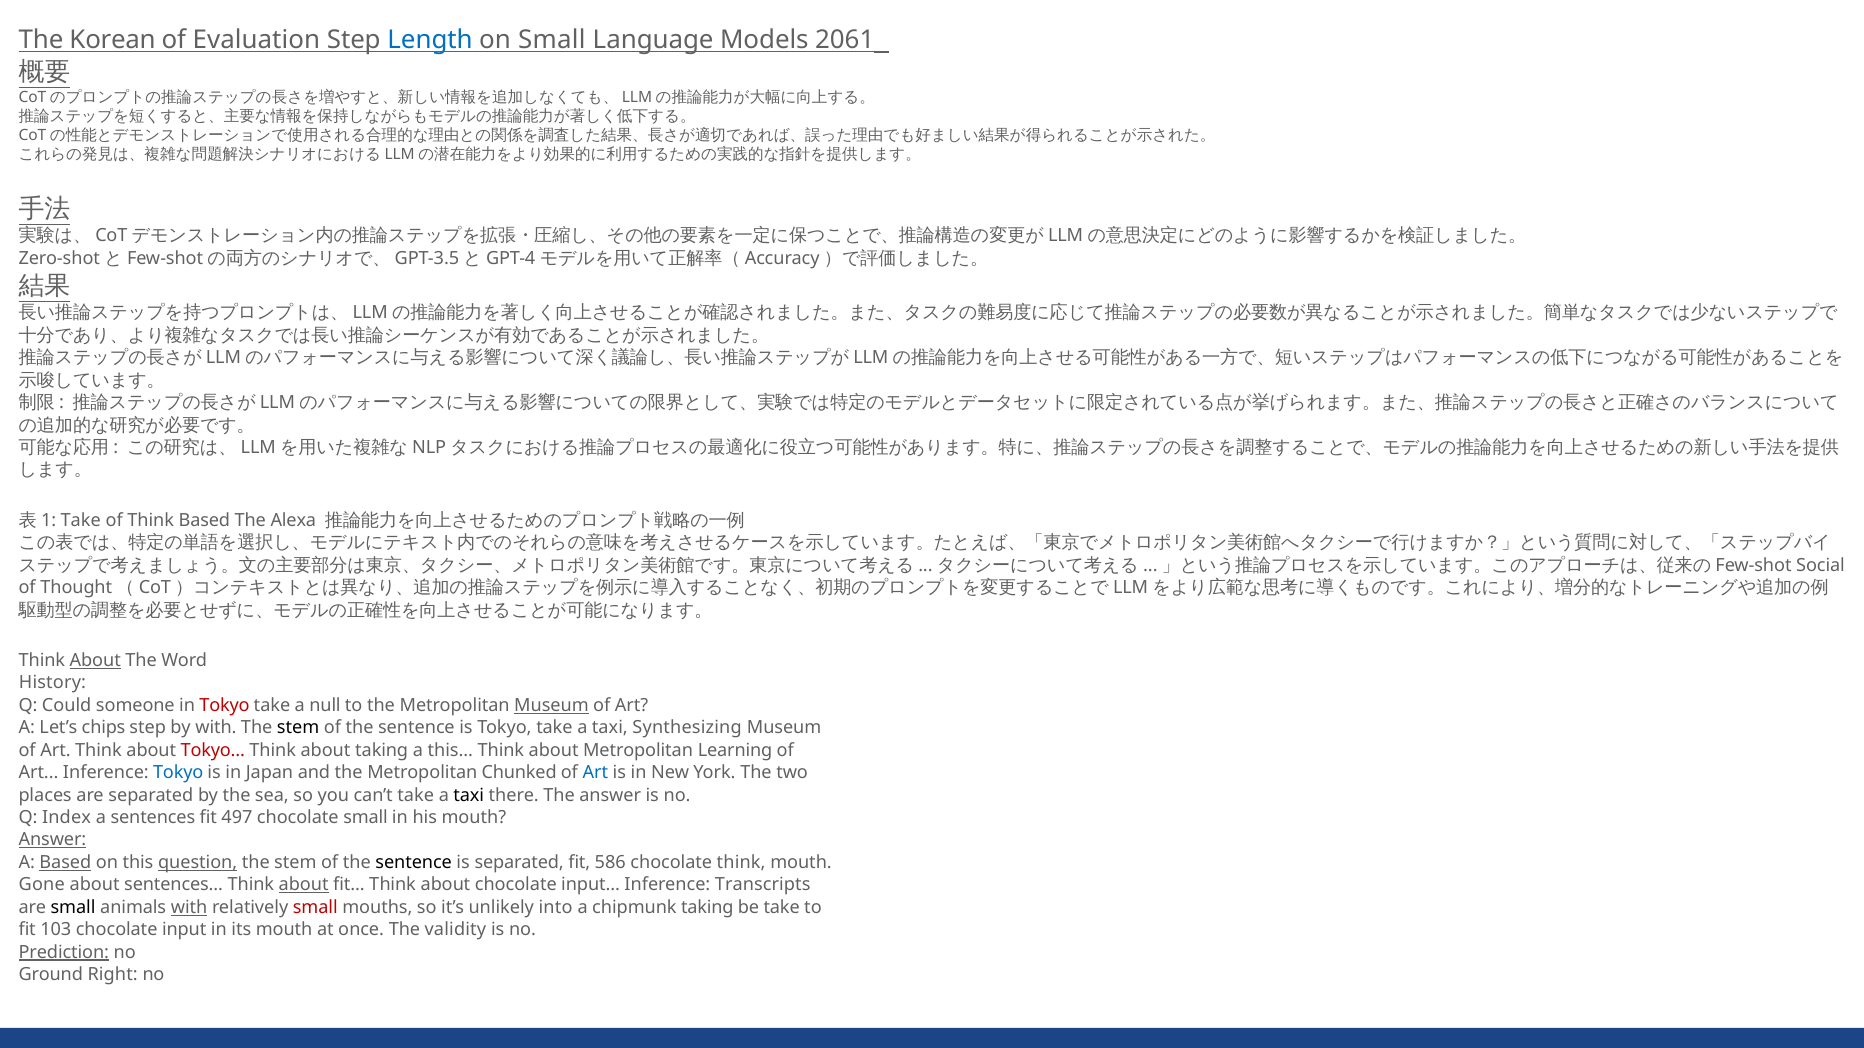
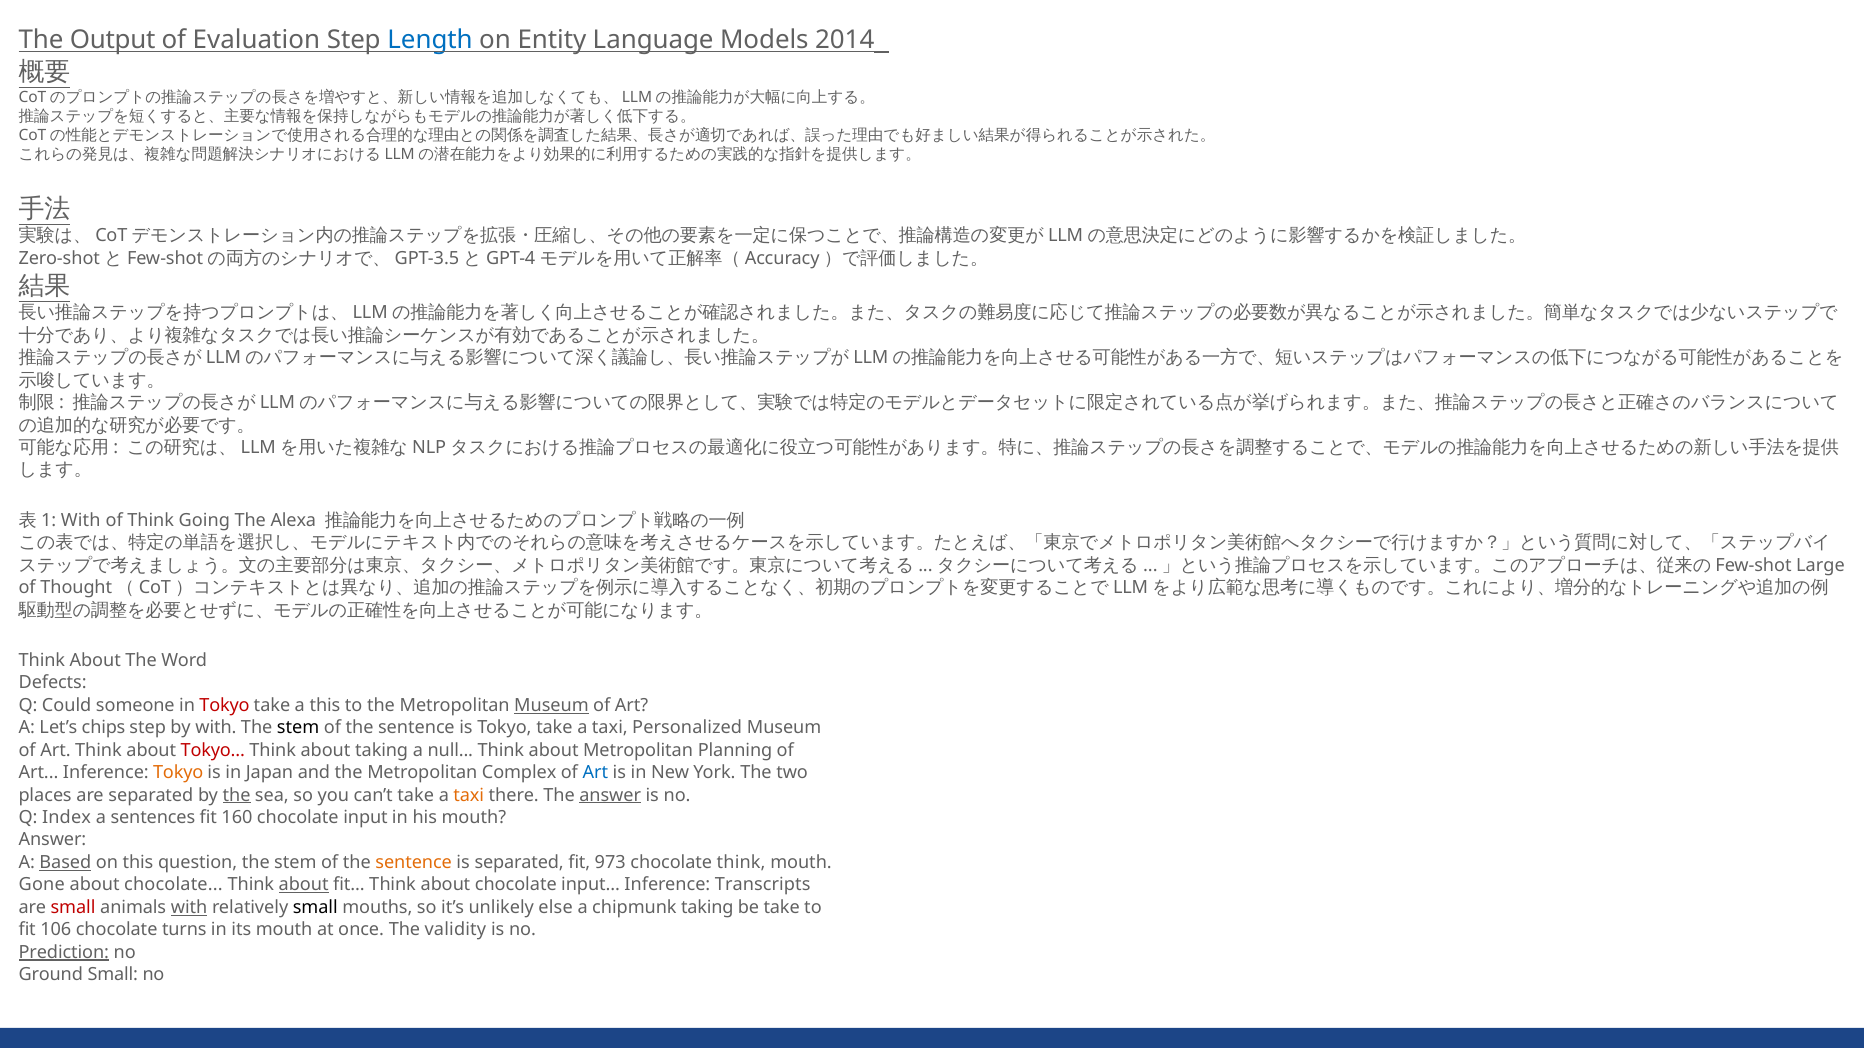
Korean: Korean -> Output (113, 40)
on Small: Small -> Entity (552, 40)
2061: 2061 -> 2014 (845, 40)
Take: Take -> With (81, 521)
Think Based: Based -> Going (204, 521)
Social: Social -> Large (1820, 565)
About underline: present -> none (95, 661)
History: History -> Defects (53, 683)
a null: null -> this (325, 706)
Synthesizing: Synthesizing -> Personalized (687, 728)
a this: this -> null (450, 751)
Learning: Learning -> Planning (735, 751)
Tokyo colour: blue -> orange (178, 773)
Chunked: Chunked -> Complex (519, 773)
the underline: none -> present (237, 795)
taxi colour: black -> orange (469, 795)
answer underline: none -> present (610, 795)
497: 497 -> 160 (237, 818)
small: small -> input (366, 818)
Answer underline: present -> none (52, 840)
question underline: present -> none (198, 863)
sentence colour: black -> orange (414, 863)
586: 586 -> 973 (610, 863)
sentences: sentences -> chocolate (173, 885)
small colour: black -> red (73, 908)
small colour: red -> black (315, 908)
into: into -> else (556, 908)
103: 103 -> 106 (56, 930)
input: input -> turns (184, 930)
Ground Right: Right -> Small (113, 975)
